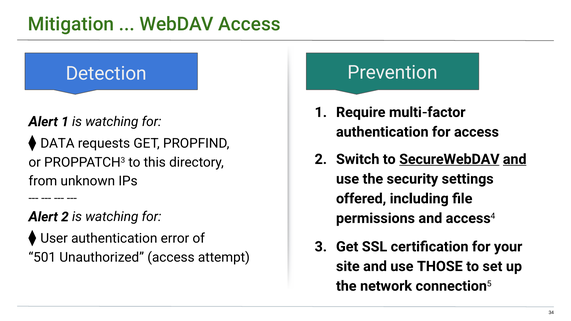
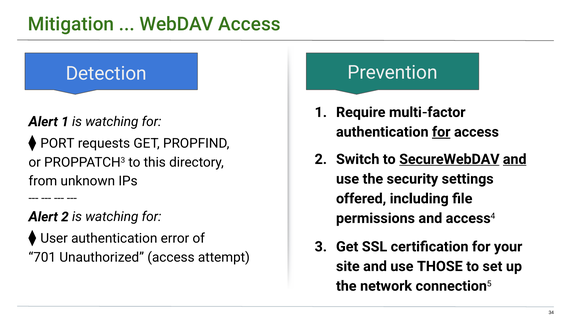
for underline: none -> present (441, 132)
DATA: DATA -> PORT (57, 143)
501: 501 -> 701 (42, 258)
